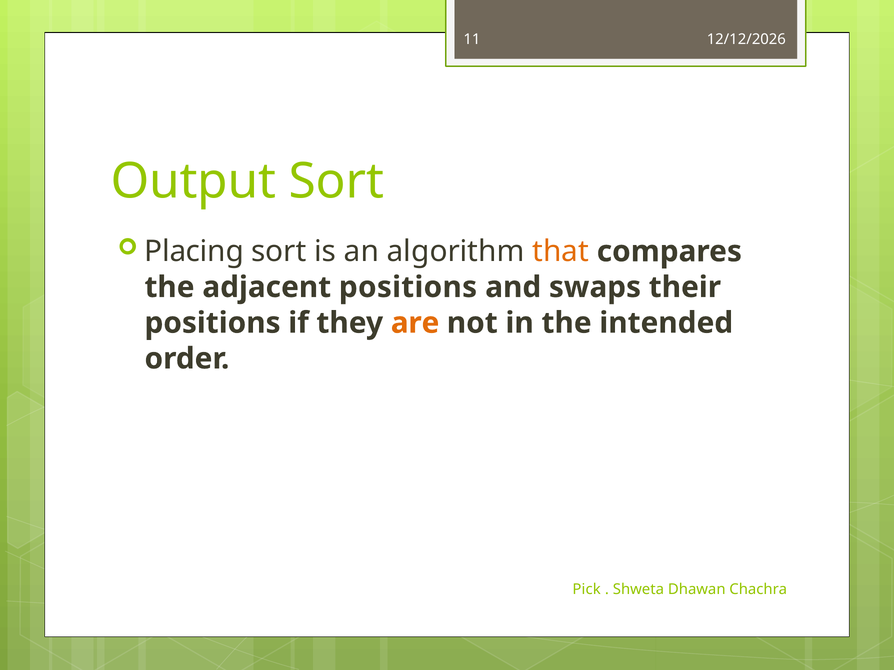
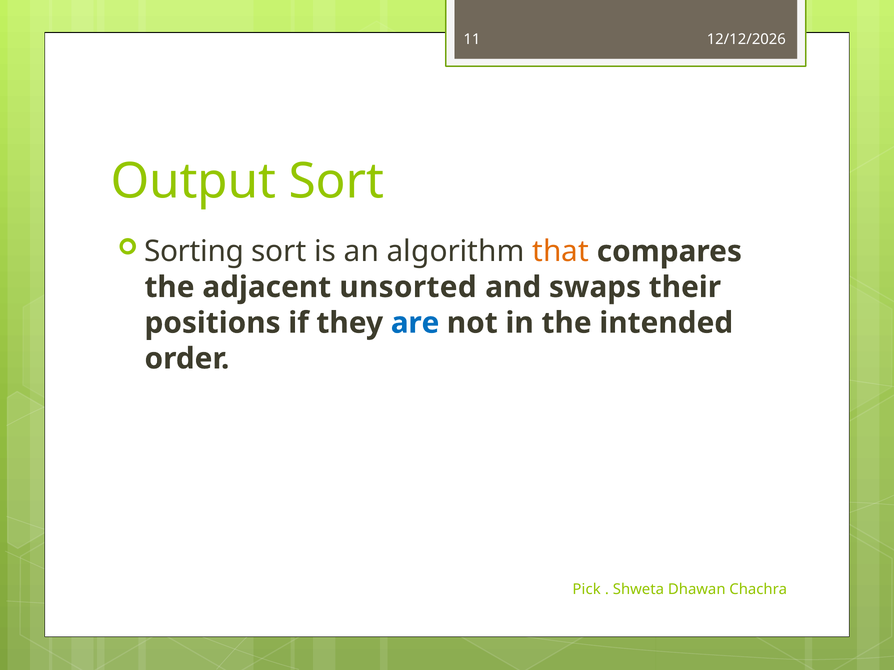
Placing: Placing -> Sorting (194, 252)
adjacent positions: positions -> unsorted (408, 287)
are colour: orange -> blue (415, 323)
